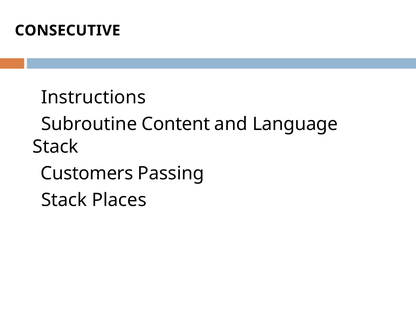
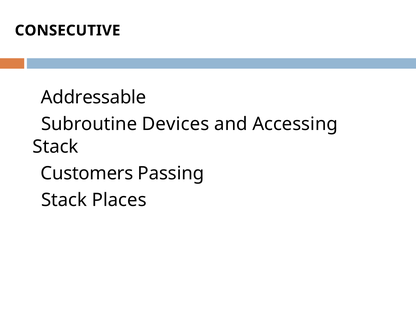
Instructions: Instructions -> Addressable (94, 97)
Content: Content -> Devices (176, 124)
Language: Language -> Accessing (295, 124)
